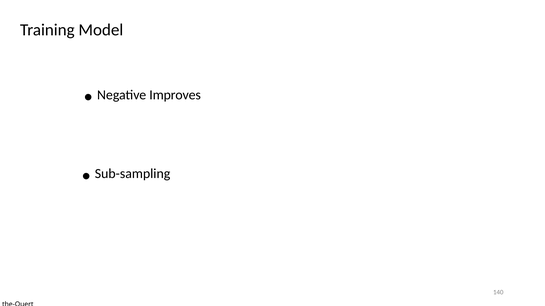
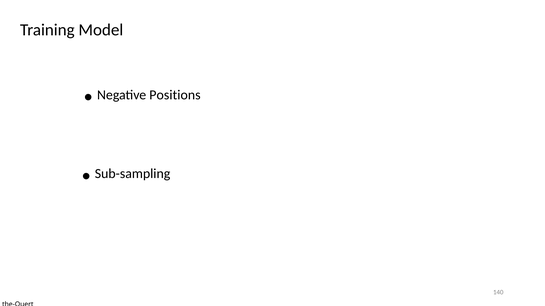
Improves: Improves -> Positions (175, 95)
